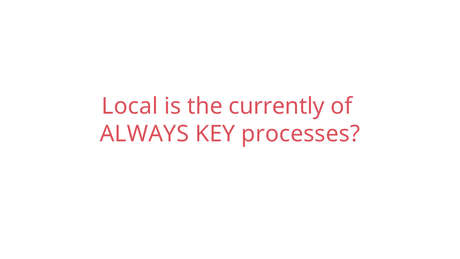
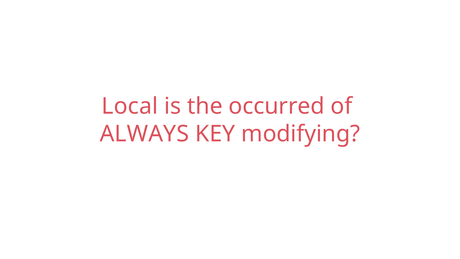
currently: currently -> occurred (277, 106)
processes: processes -> modifying (301, 134)
